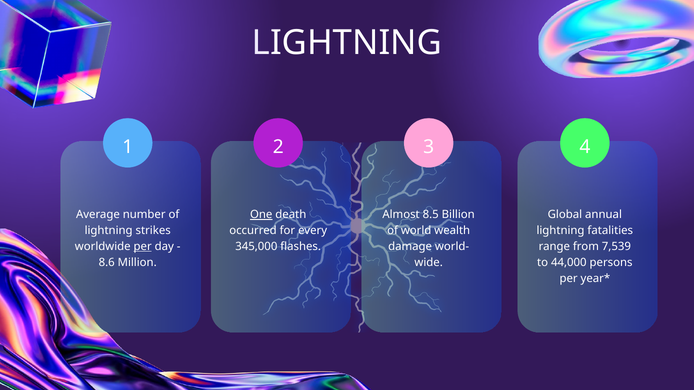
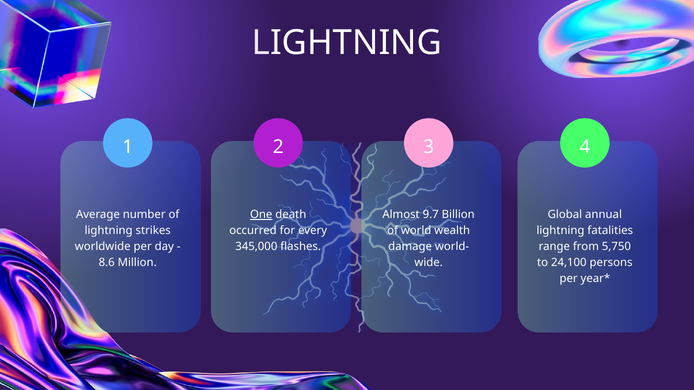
8.5: 8.5 -> 9.7 (431, 215)
per underline: present -> none (143, 247)
7,539: 7,539 -> 5,750 (616, 247)
44,000: 44,000 -> 24,100 (569, 263)
